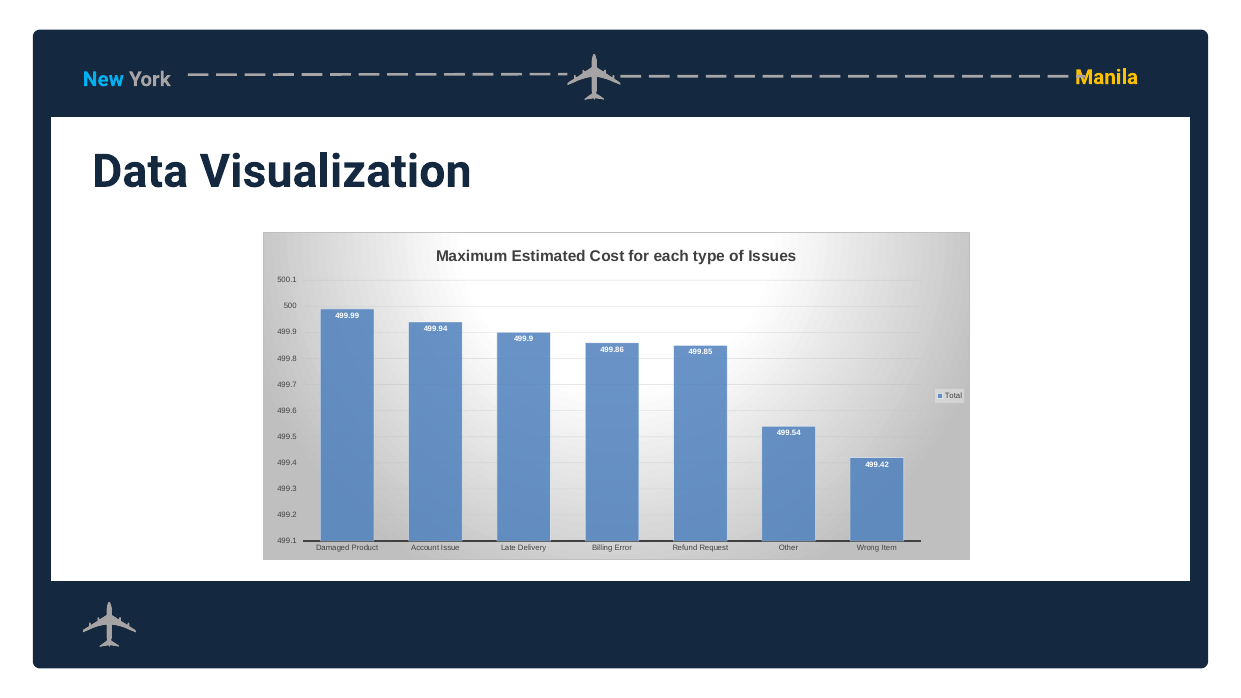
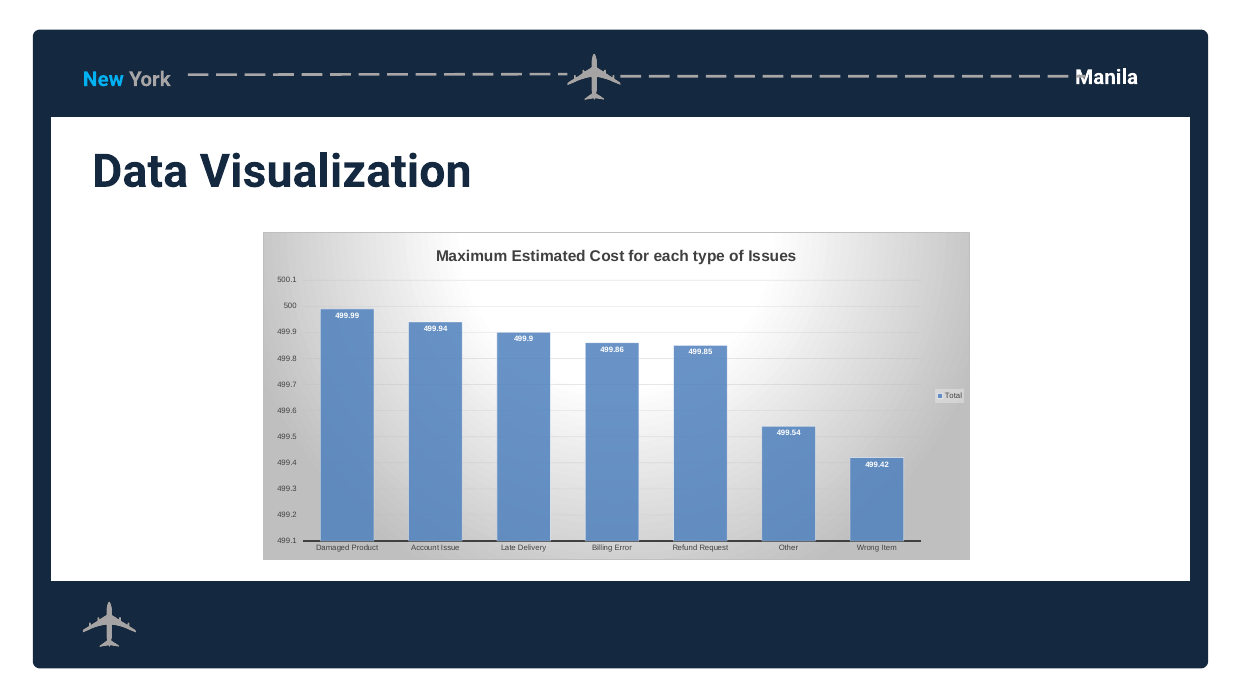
Manila colour: yellow -> white (1107, 77)
